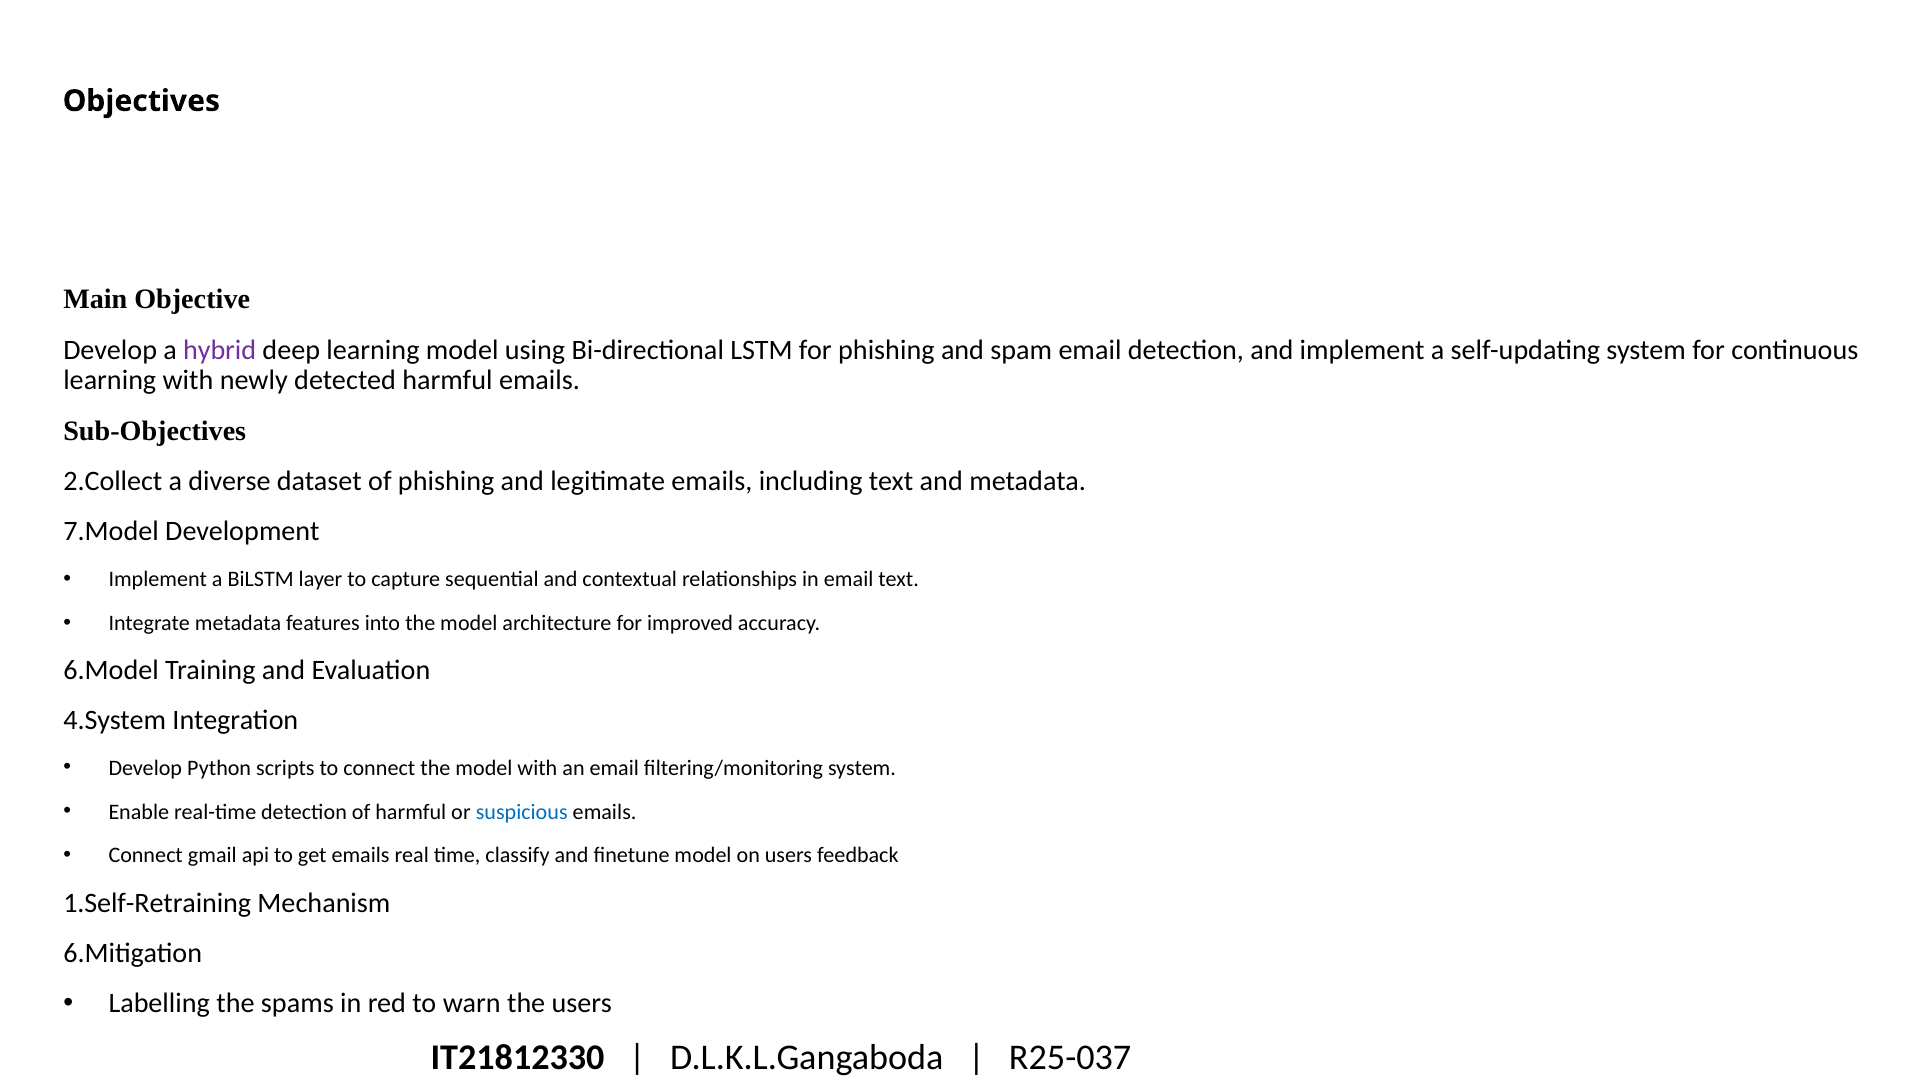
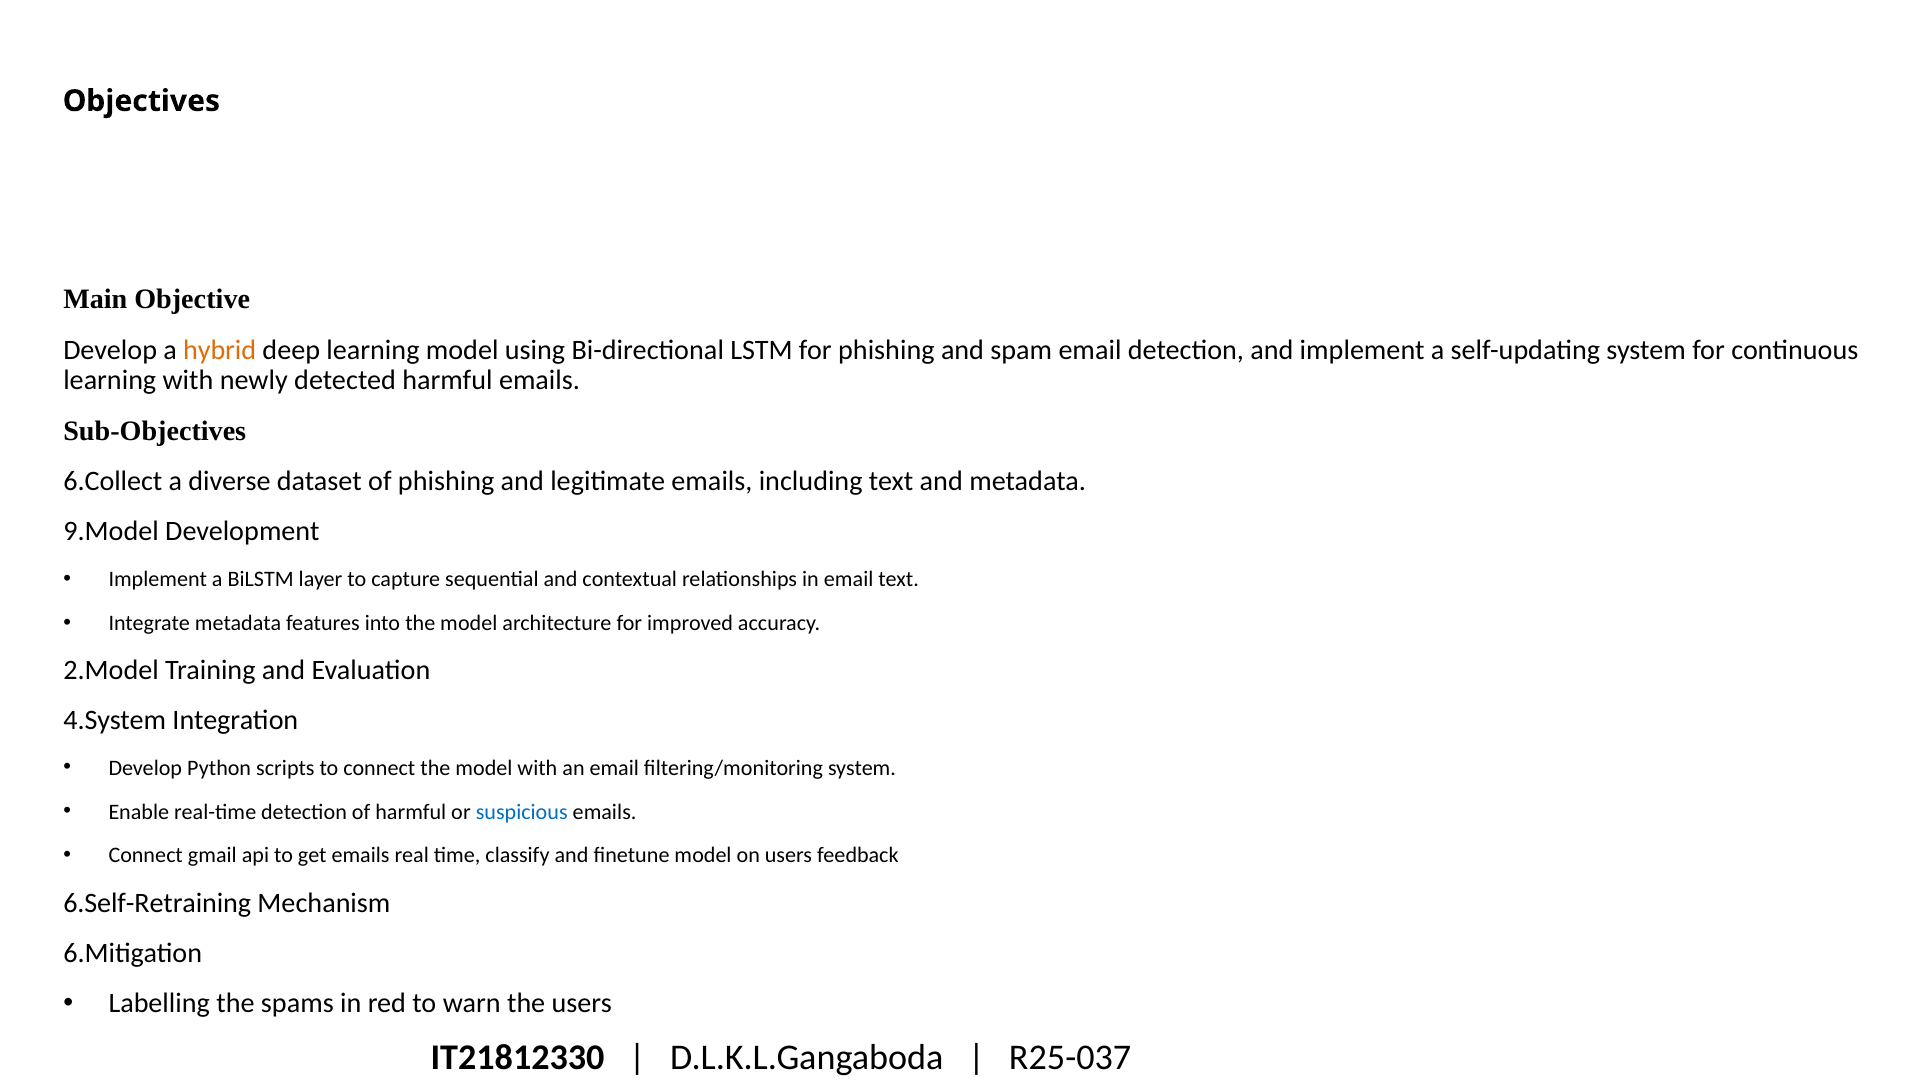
hybrid colour: purple -> orange (220, 350)
2.Collect: 2.Collect -> 6.Collect (113, 481)
7.Model: 7.Model -> 9.Model (111, 532)
6.Model: 6.Model -> 2.Model (111, 670)
1.Self-Retraining: 1.Self-Retraining -> 6.Self-Retraining (157, 903)
